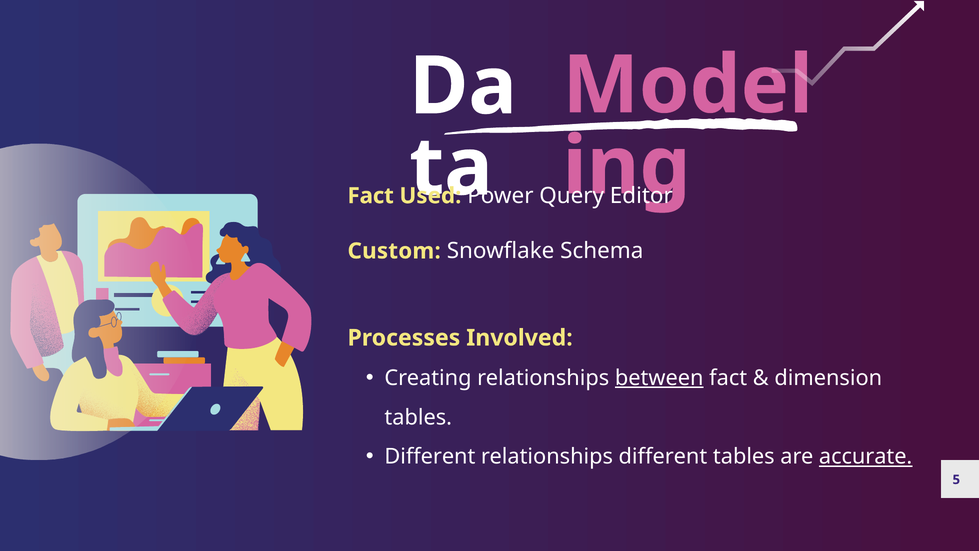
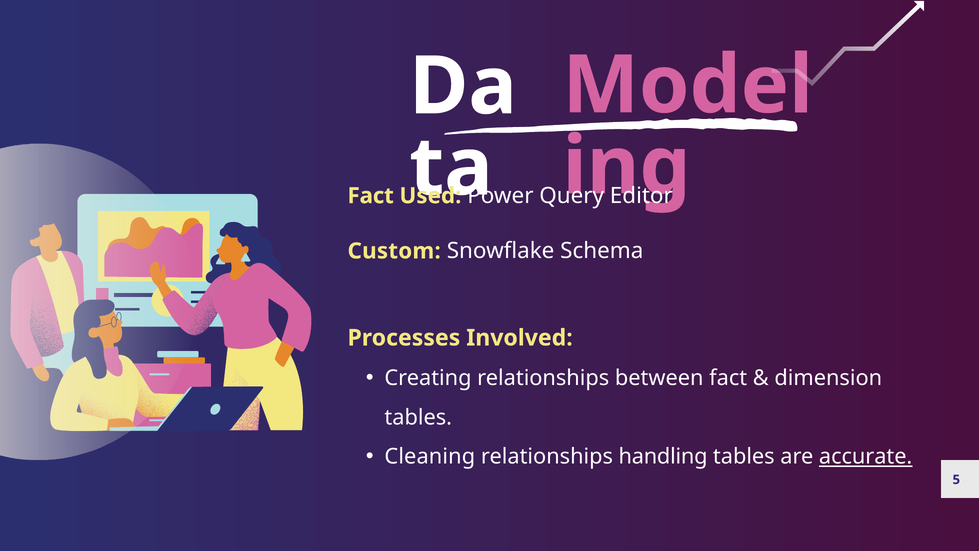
between underline: present -> none (659, 378)
Different: Different -> Cleaning (430, 457)
relationships different: different -> handling (663, 457)
